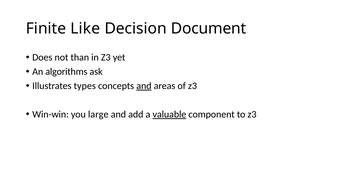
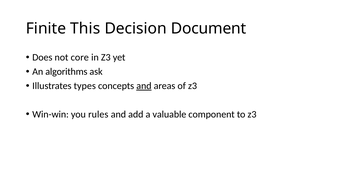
Like: Like -> This (85, 29)
than: than -> core (80, 57)
large: large -> rules (98, 115)
valuable underline: present -> none (169, 115)
